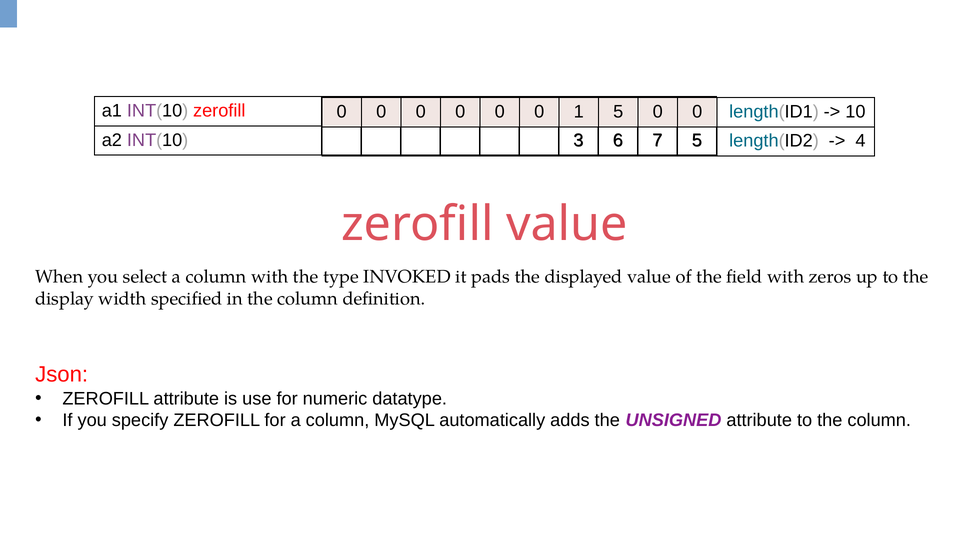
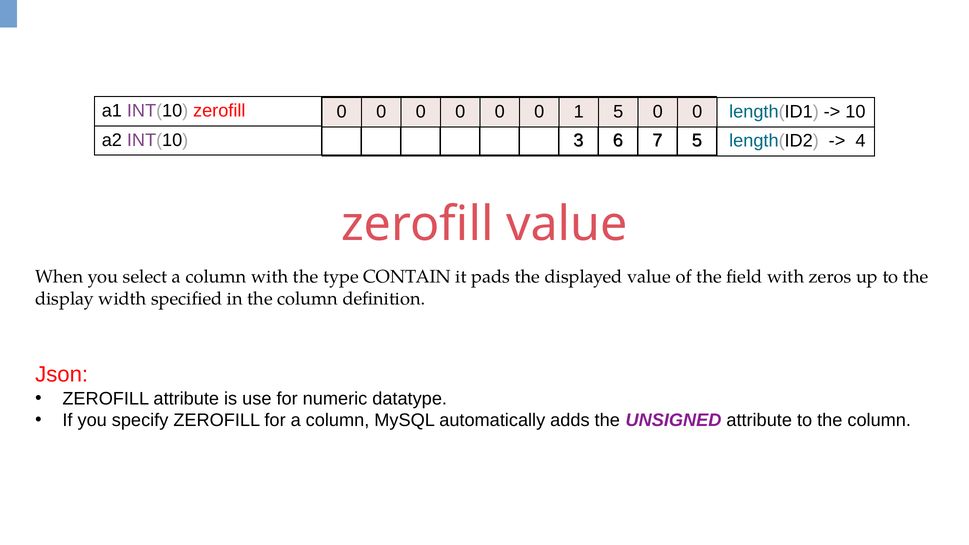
INVOKED: INVOKED -> CONTAIN (407, 277)
